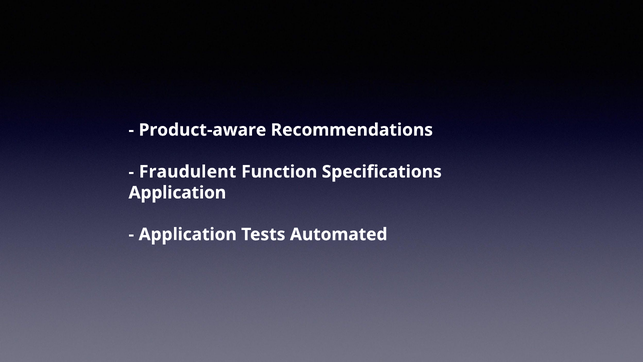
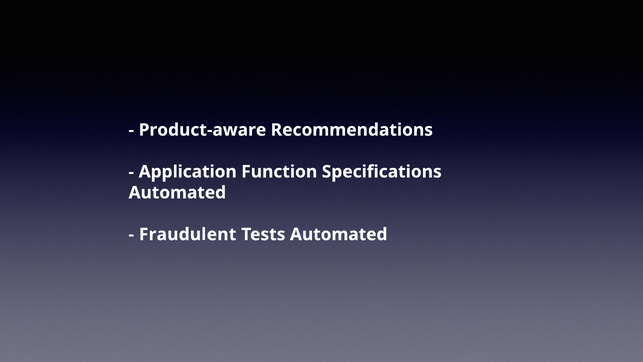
Fraudulent: Fraudulent -> Application (188, 172)
Application: Application -> Automated (177, 193)
Application: Application -> Fraudulent (188, 234)
